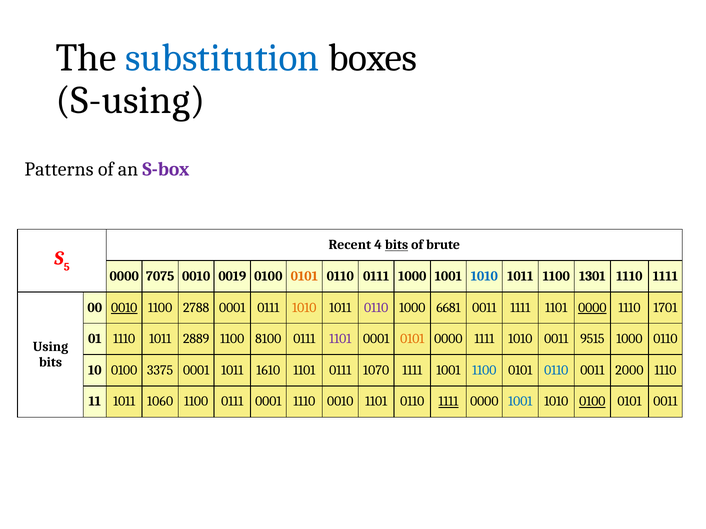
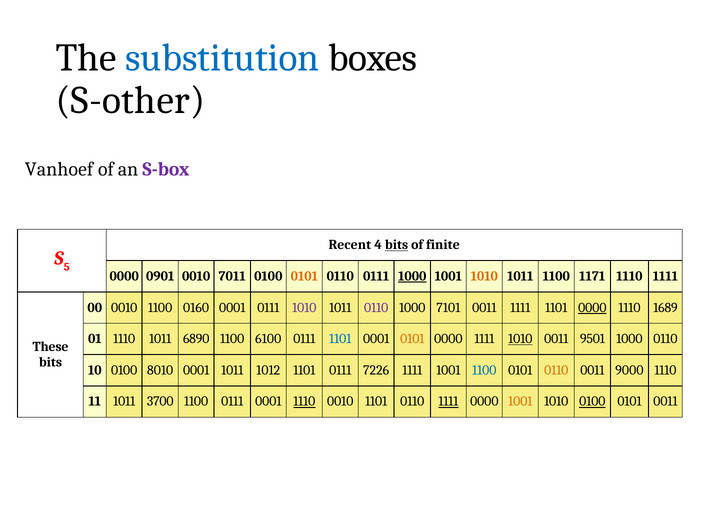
S-using: S-using -> S-other (130, 100)
Patterns: Patterns -> Vanhoef (59, 170)
brute: brute -> finite (443, 245)
7075: 7075 -> 0901 (160, 276)
0019: 0019 -> 7011 (232, 276)
1000 underline: none -> present (412, 276)
1010 colour: blue -> orange (484, 276)
1301: 1301 -> 1171 (592, 276)
0010 underline: present -> none (124, 308)
2788: 2788 -> 0160 (196, 308)
1010 colour: orange -> purple (304, 308)
6681: 6681 -> 7101 (448, 308)
1701: 1701 -> 1689 (665, 308)
2889: 2889 -> 6890 (196, 339)
8100: 8100 -> 6100 (268, 339)
1101 colour: purple -> blue (340, 339)
1010 underline: none -> present (520, 339)
9515: 9515 -> 9501 (592, 339)
Using: Using -> These (51, 347)
3375: 3375 -> 8010 (160, 370)
1610: 1610 -> 1012 (268, 370)
1070: 1070 -> 7226 (376, 370)
0110 colour: blue -> orange (556, 370)
2000: 2000 -> 9000 (629, 370)
1060: 1060 -> 3700 (160, 402)
1110 underline: none -> present (304, 402)
1001 colour: blue -> orange (520, 402)
